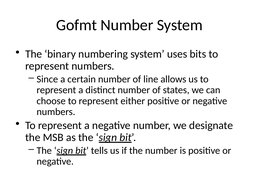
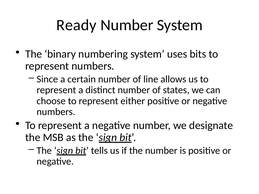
Gofmt: Gofmt -> Ready (76, 25)
